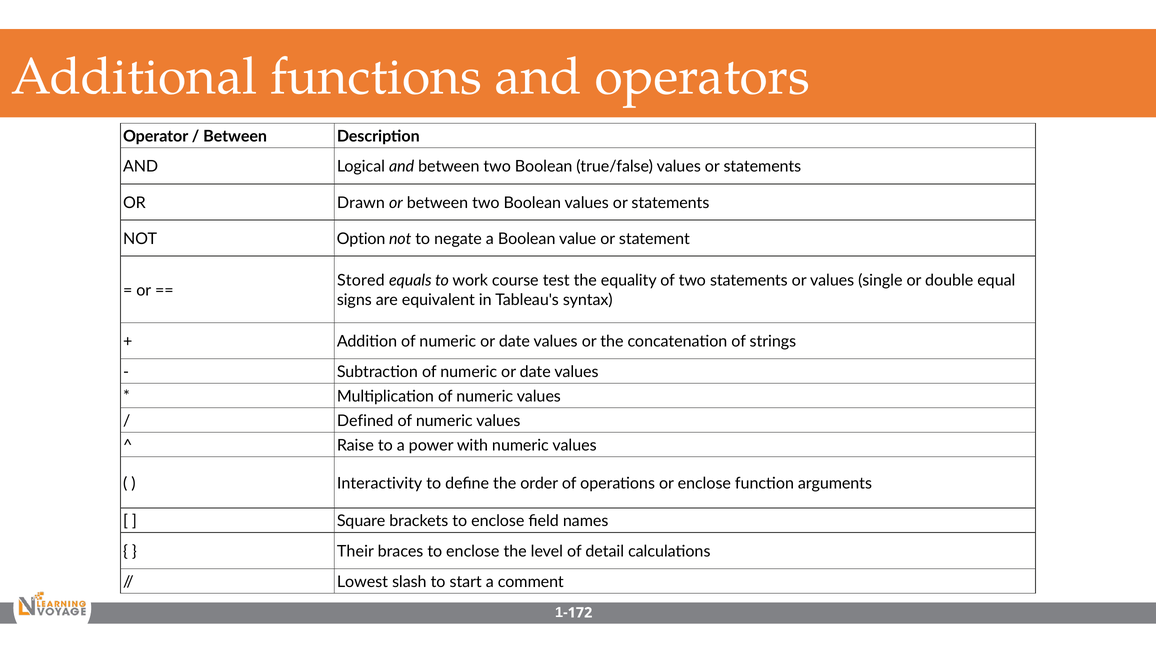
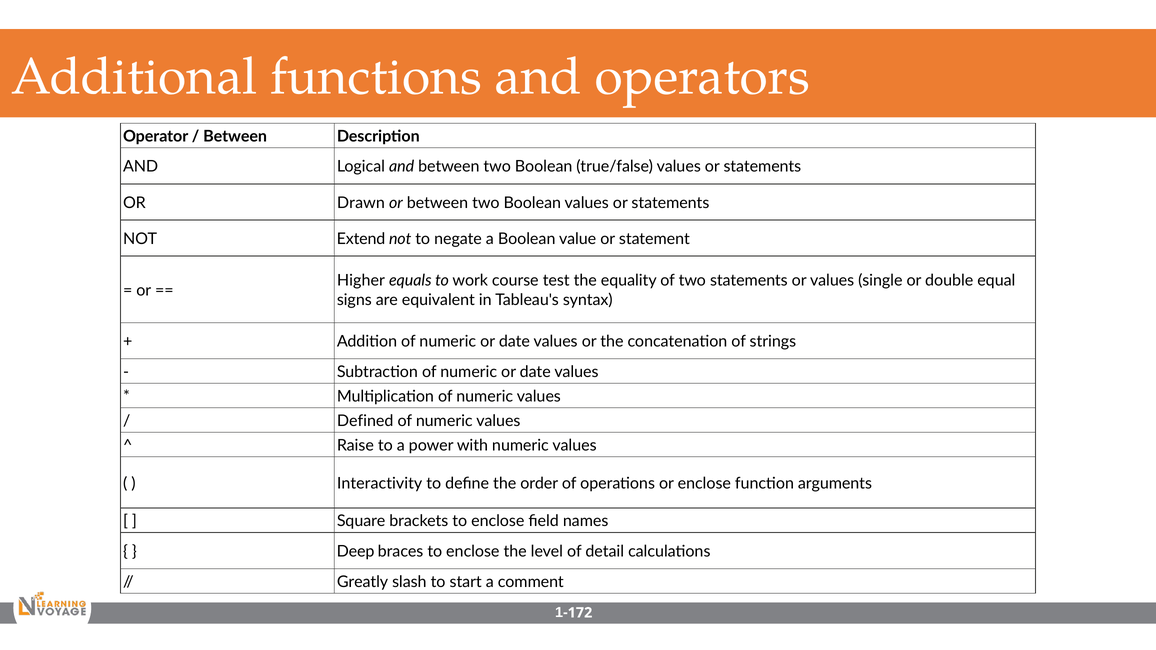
Option: Option -> Extend (361, 239)
Stored: Stored -> Higher (361, 281)
Their: Their -> Deep (356, 552)
Lowest: Lowest -> Greatly (362, 582)
